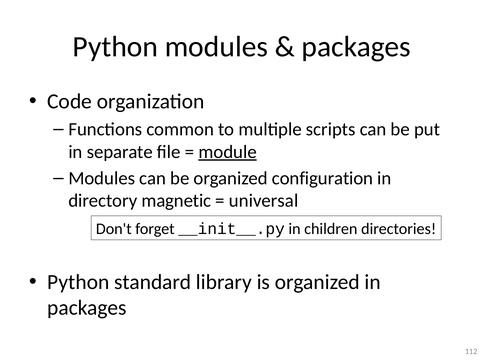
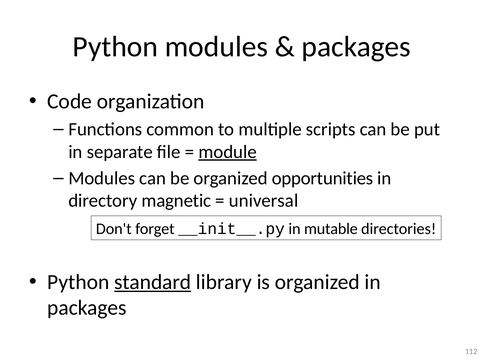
configuration: configuration -> opportunities (323, 178)
children: children -> mutable (331, 229)
standard underline: none -> present (153, 282)
